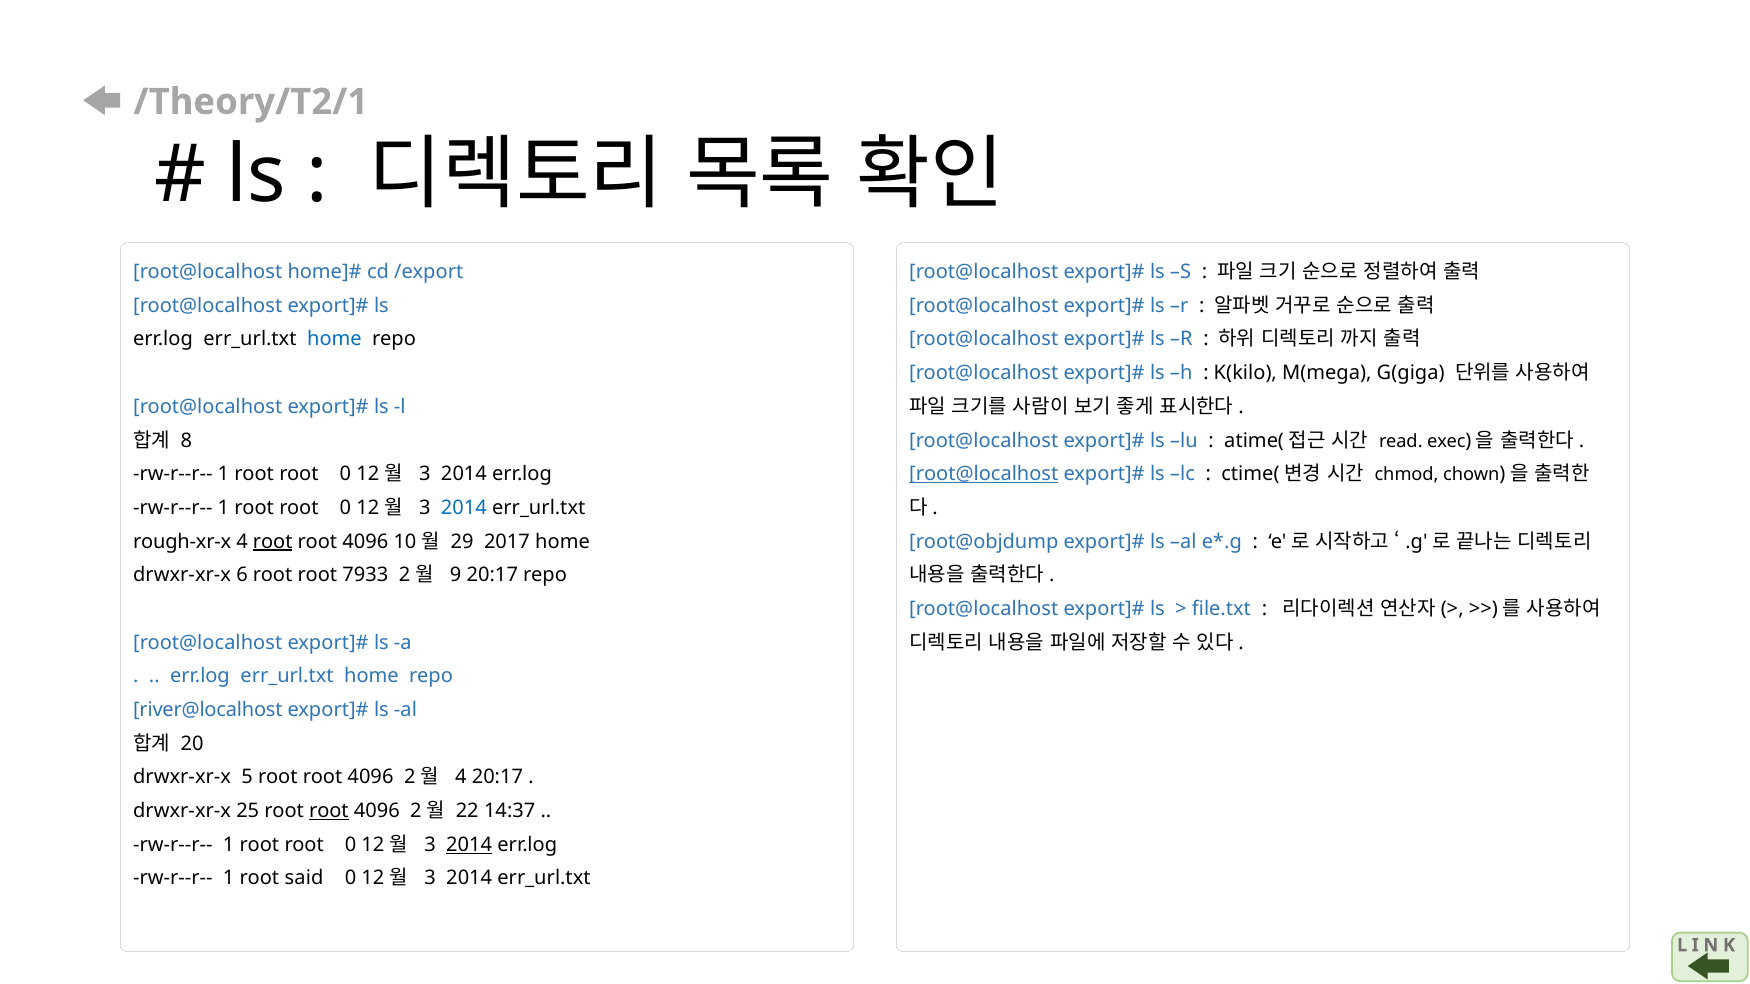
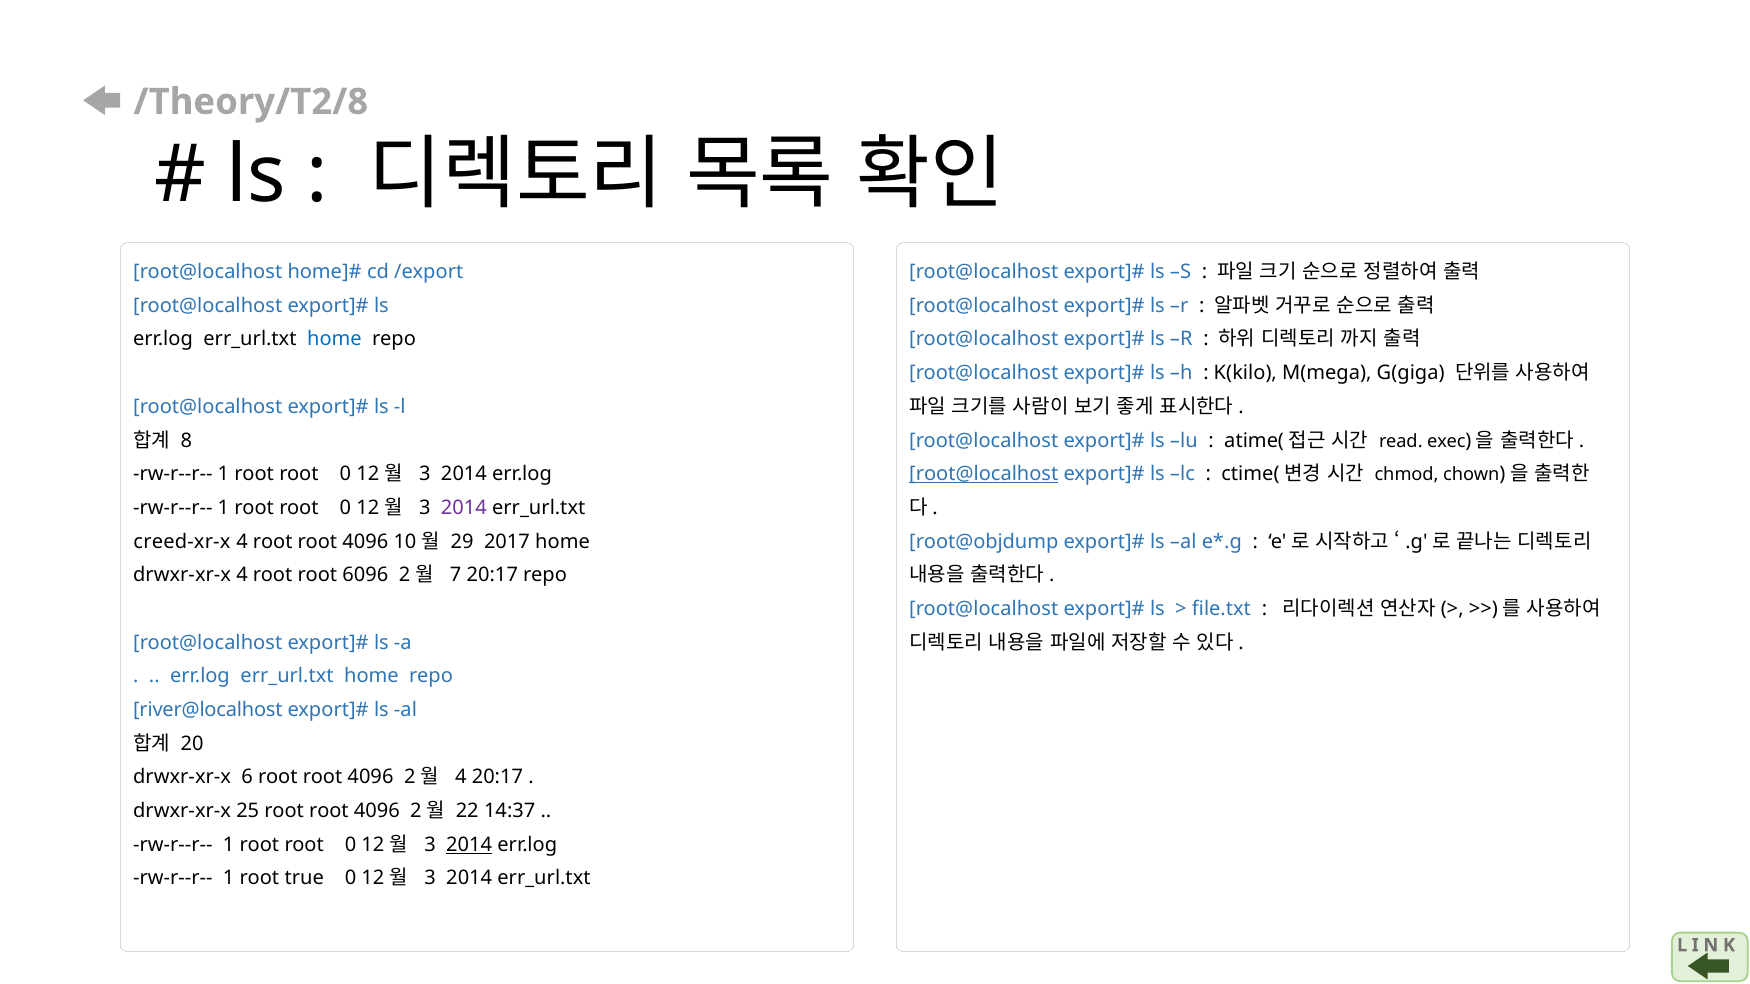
/Theory/T2/1: /Theory/T2/1 -> /Theory/T2/8 (251, 102)
2014 colour: blue -> purple (464, 508)
rough-xr-x: rough-xr-x -> creed-xr-x (182, 542)
root underline: present -> none (273, 542)
drwxr-xr-x 6: 6 -> 4 (242, 575)
7933: 7933 -> 6096 (365, 575)
9: 9 -> 7 (456, 575)
5: 5 -> 6 (247, 777)
root underline: present -> none (329, 811)
said: said -> true (304, 879)
